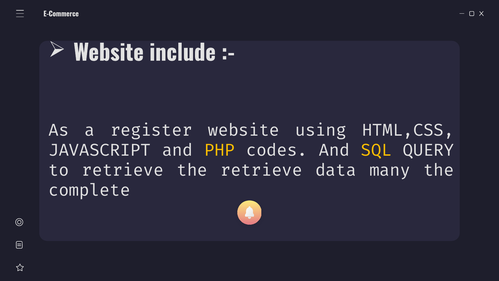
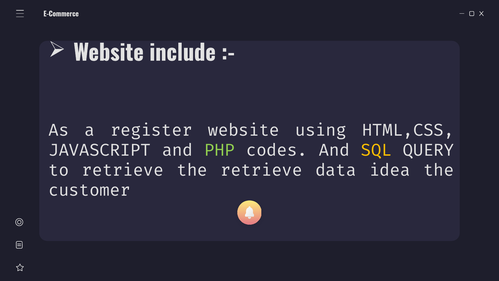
PHP colour: yellow -> light green (220, 150)
many: many -> idea (390, 170)
complete: complete -> customer (89, 190)
